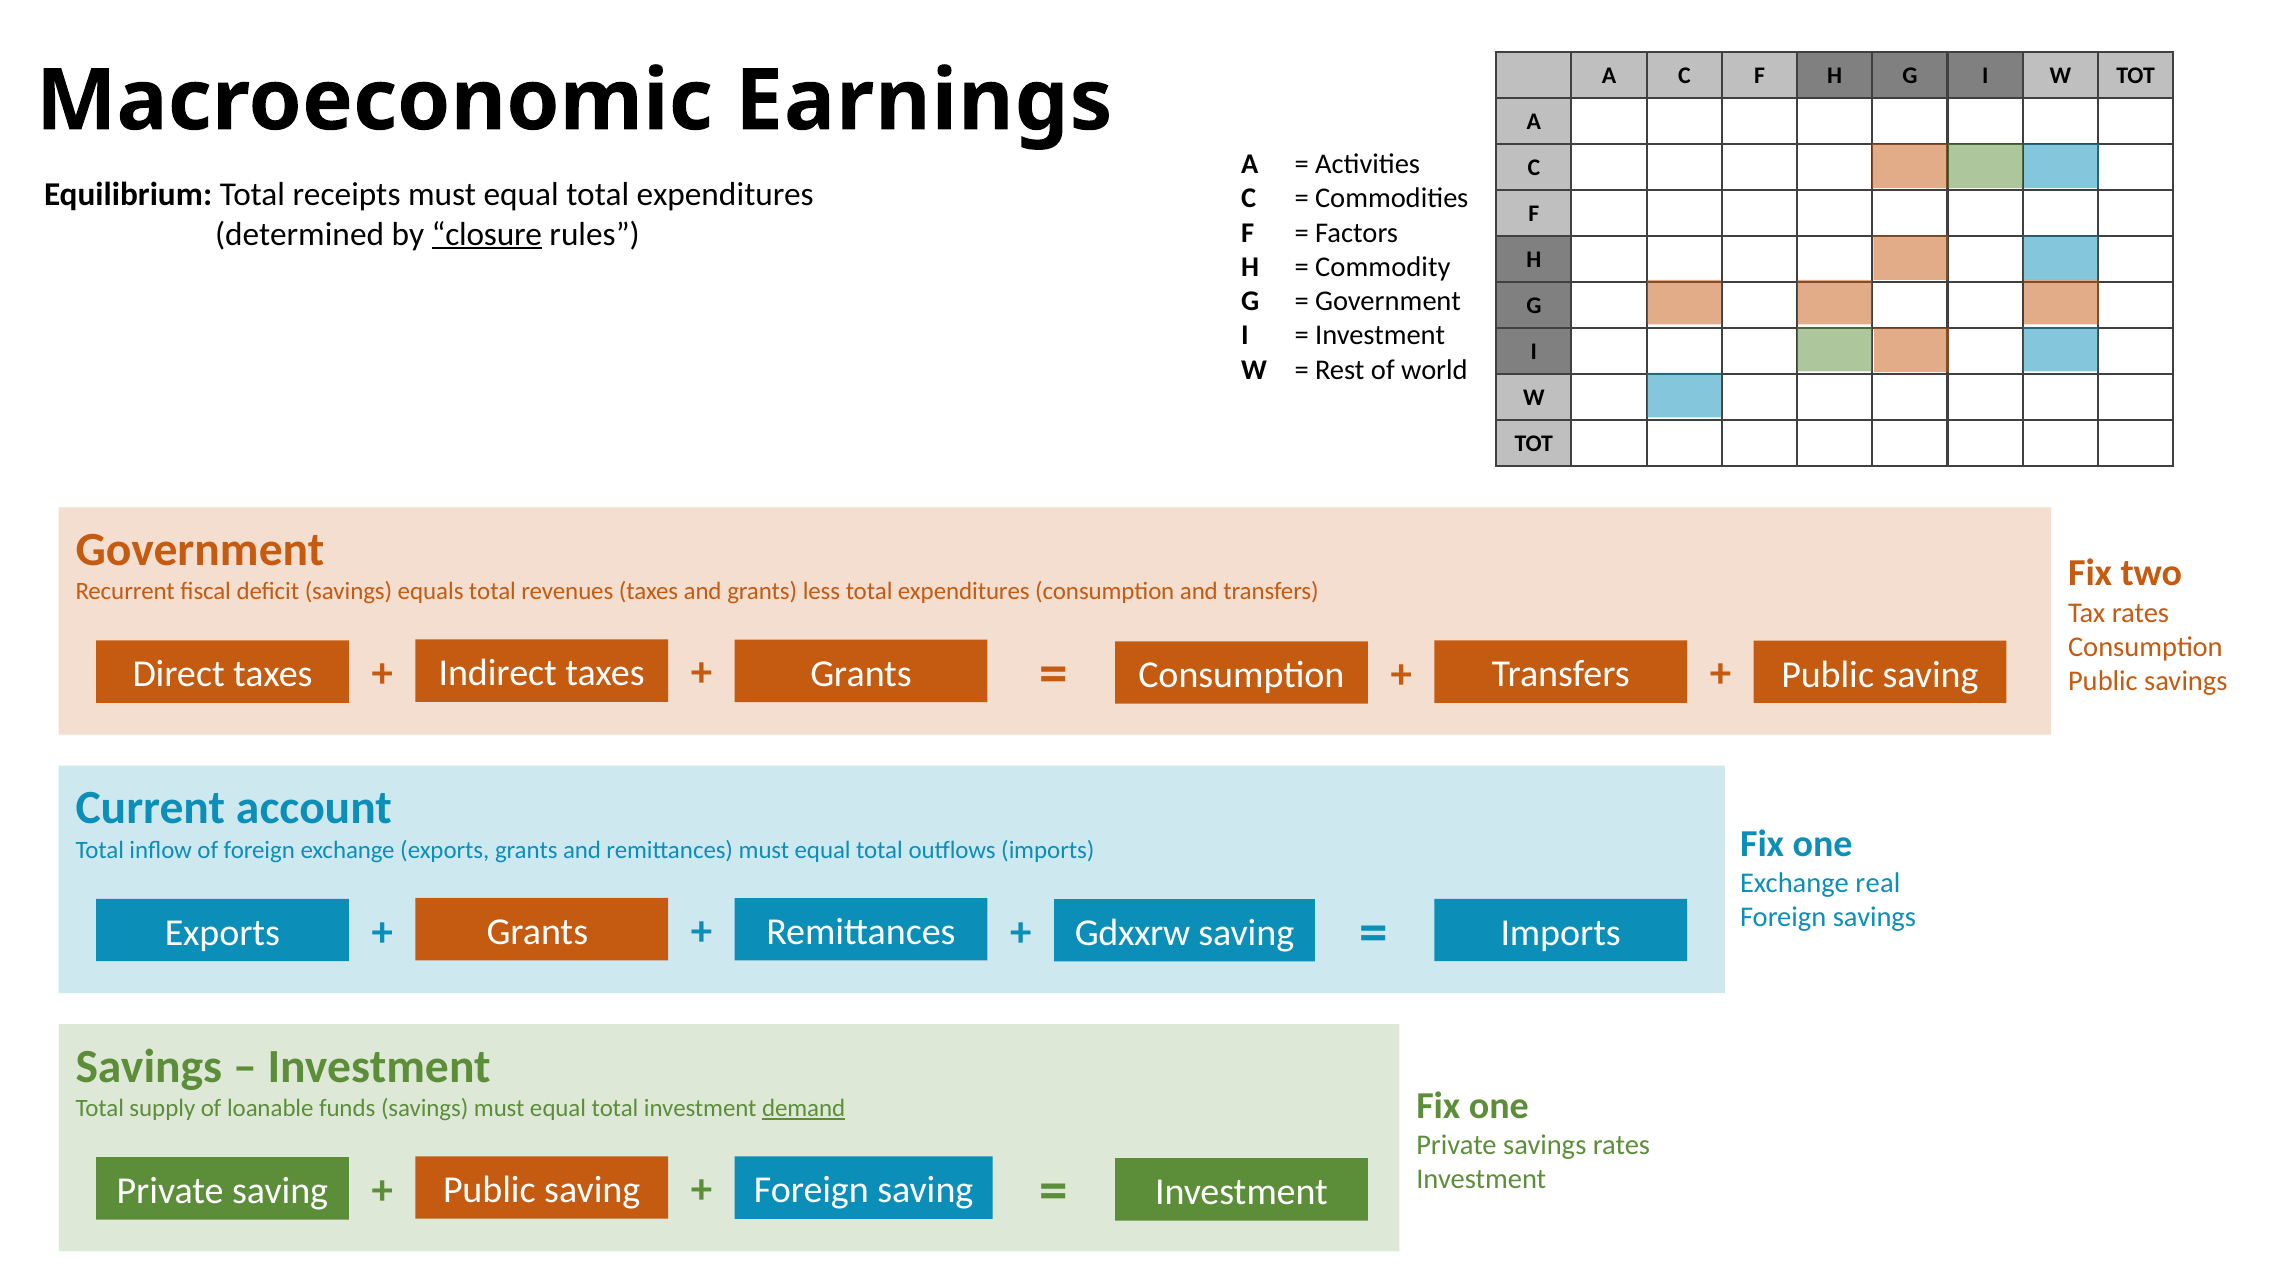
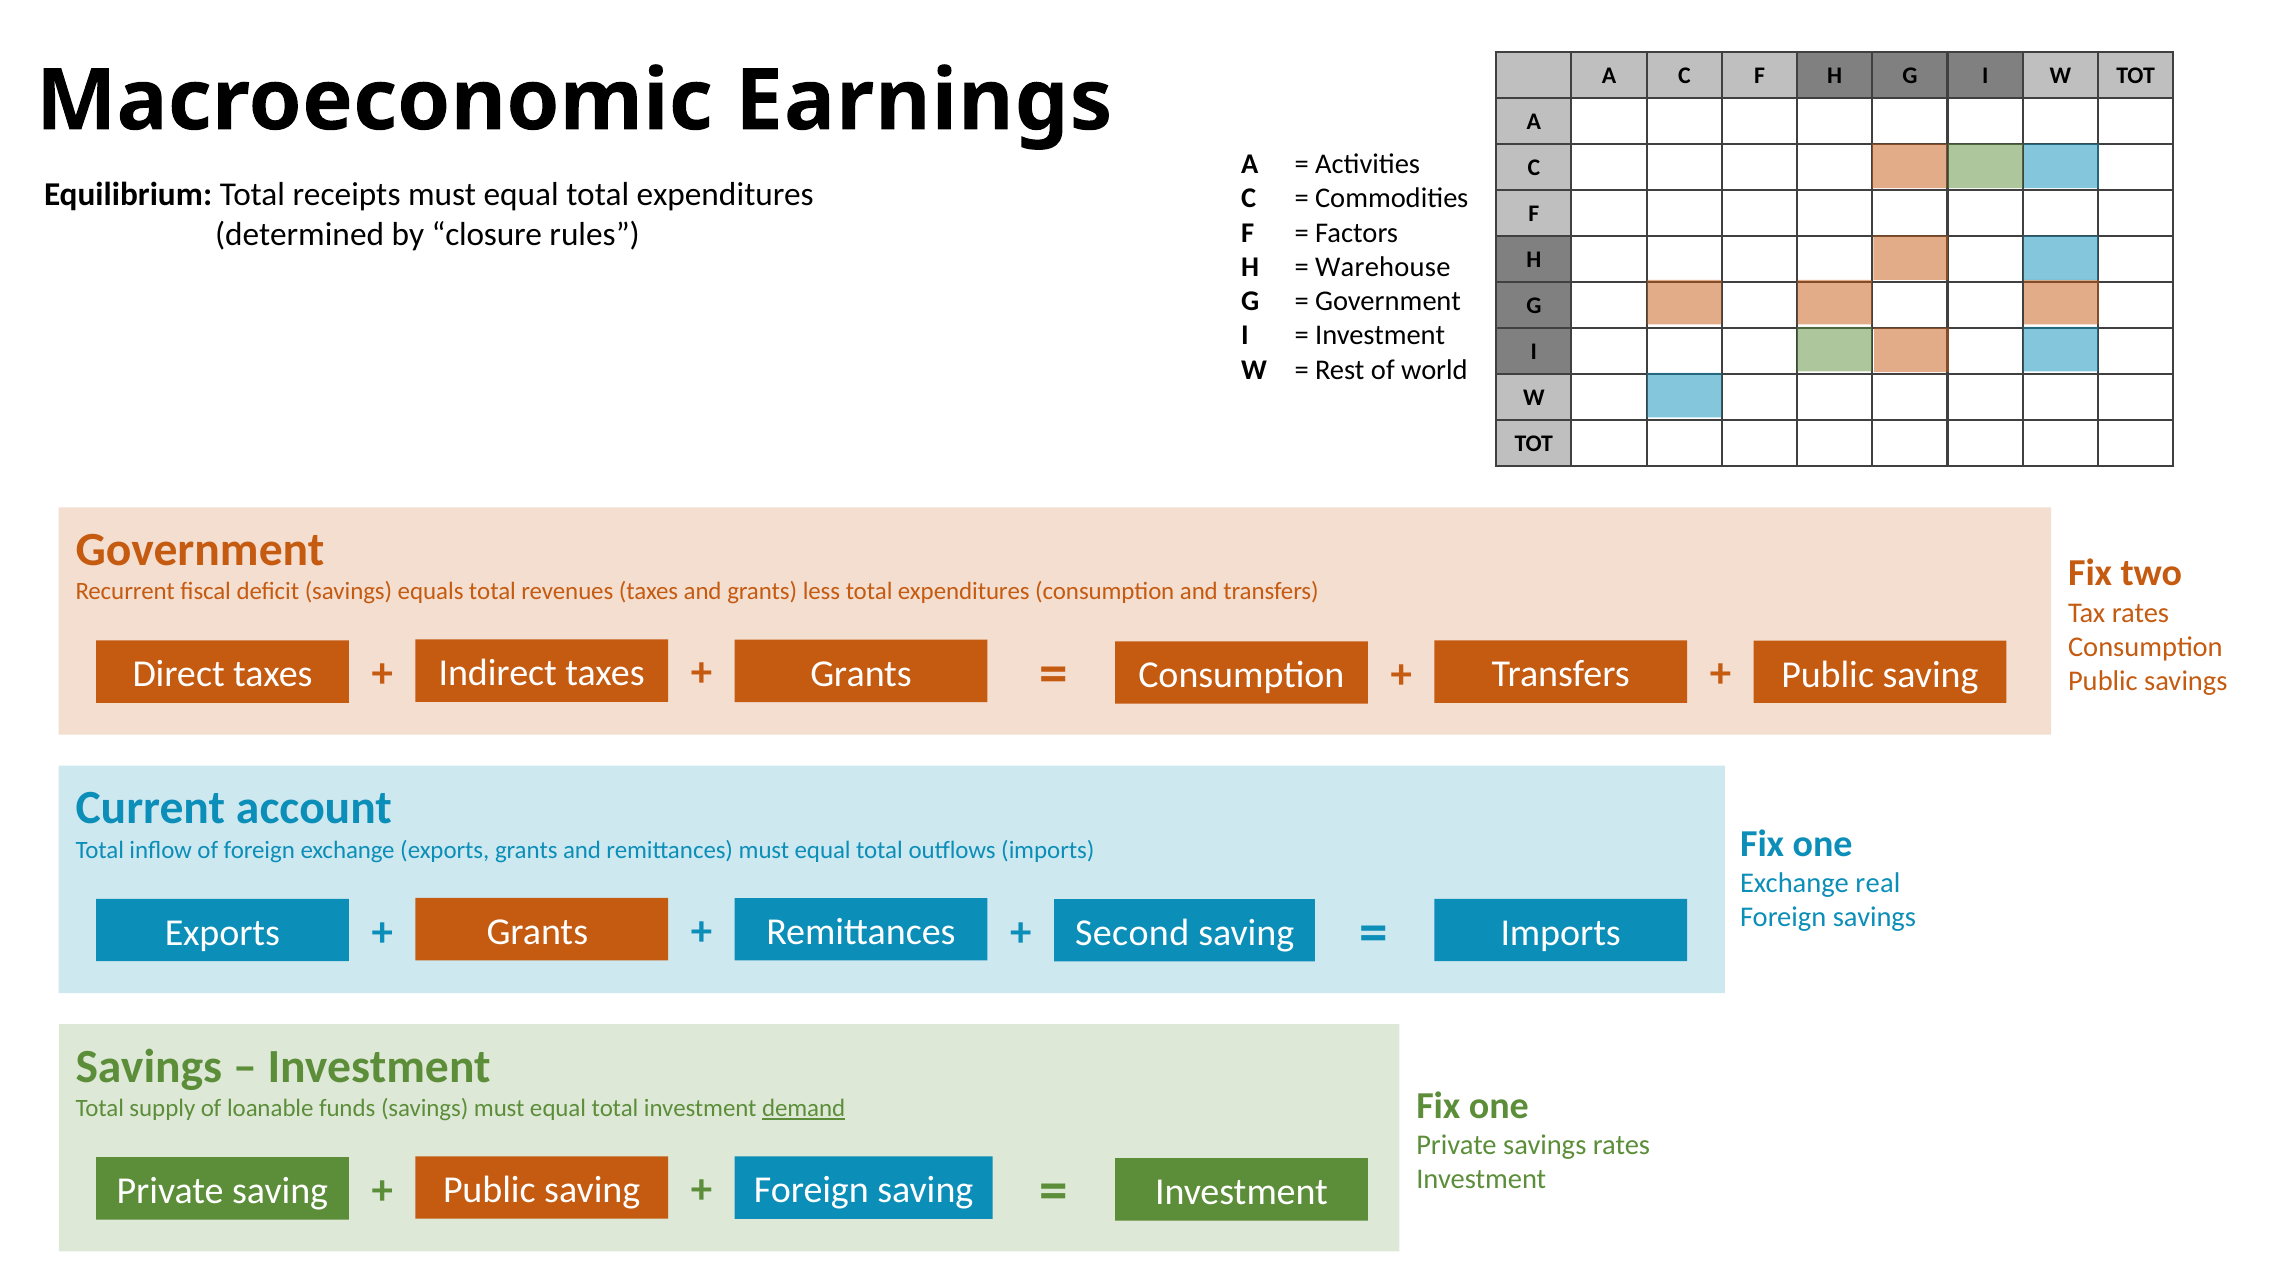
closure underline: present -> none (487, 234)
Commodity: Commodity -> Warehouse (1383, 267)
Gdxxrw: Gdxxrw -> Second (1132, 933)
